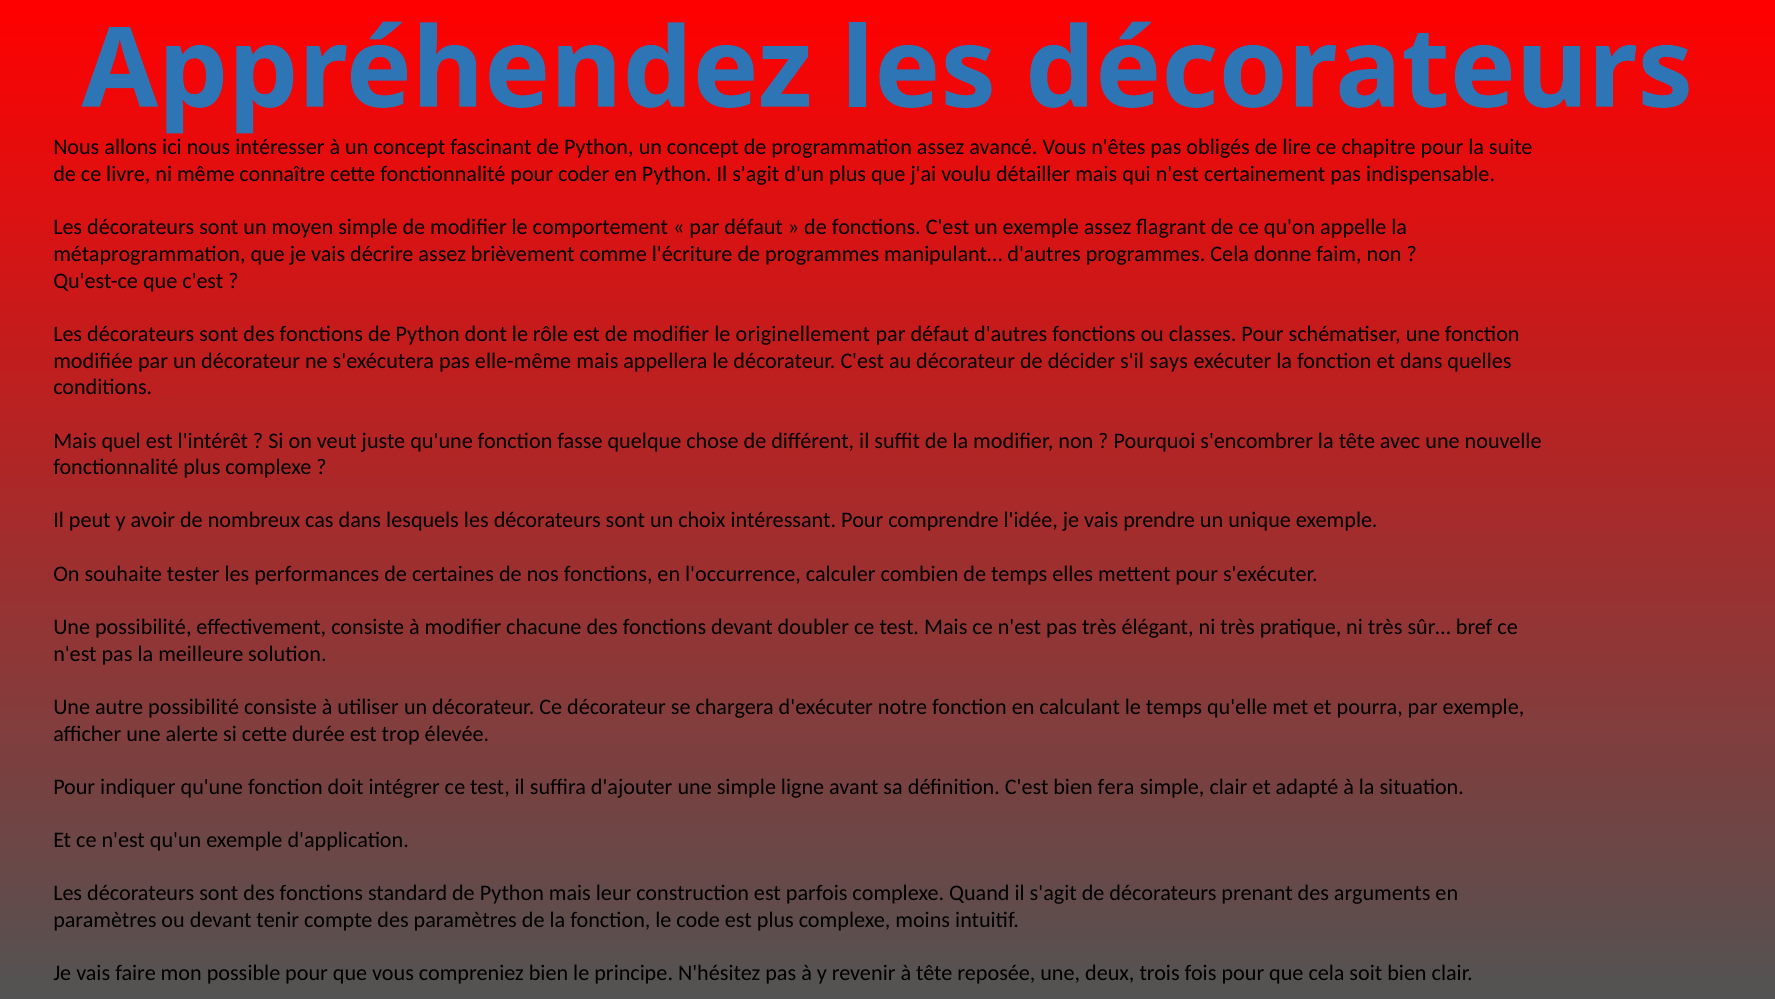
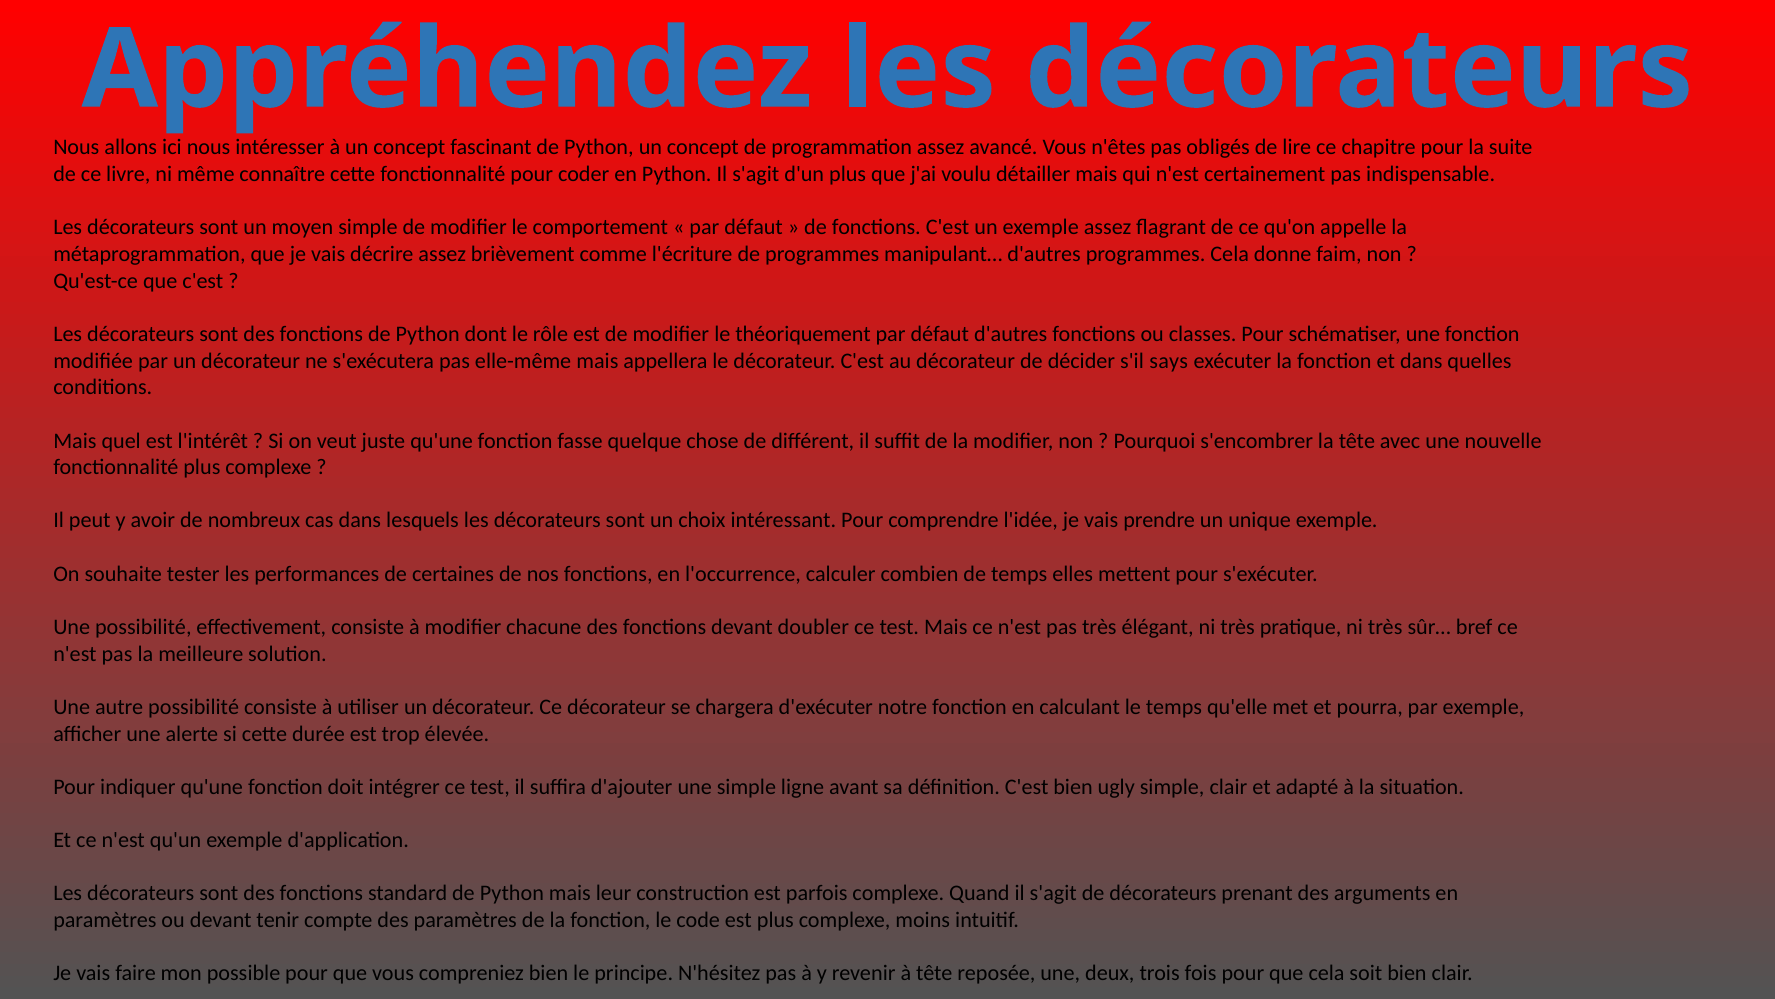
originellement: originellement -> théoriquement (803, 334)
fera: fera -> ugly (1116, 787)
